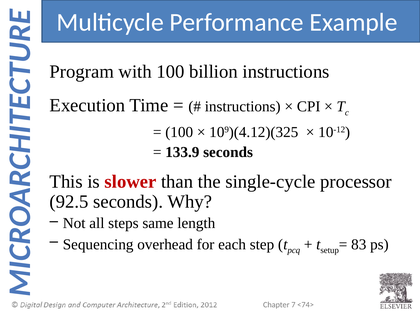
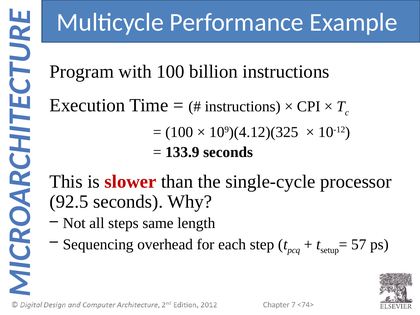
83: 83 -> 57 (359, 244)
